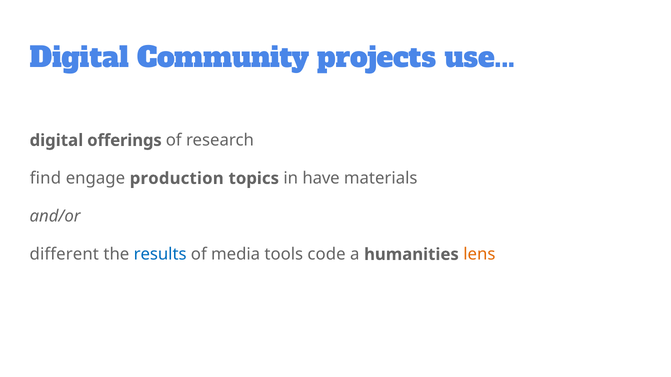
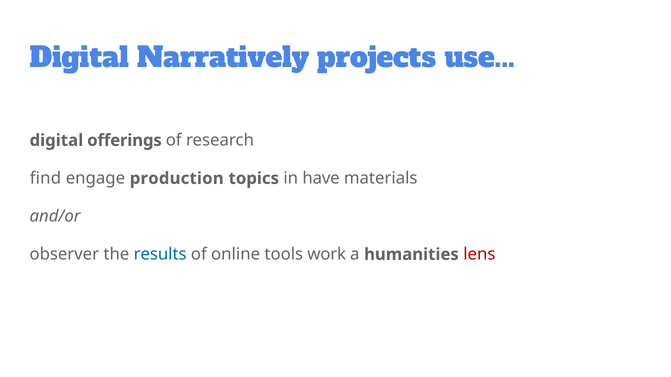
Community: Community -> Narratively (223, 58)
different: different -> observer (64, 255)
media: media -> online (236, 255)
code: code -> work (327, 255)
lens colour: orange -> red (479, 255)
